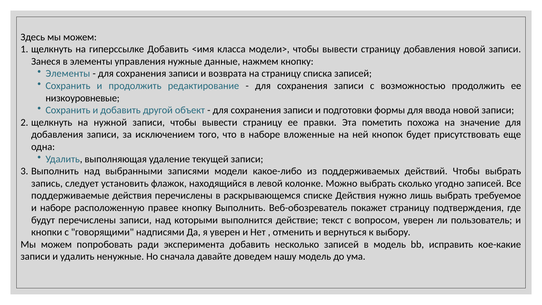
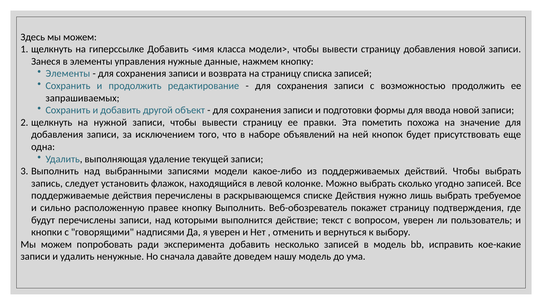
низкоуровневые: низкоуровневые -> запрашиваемых (82, 98)
вложенные: вложенные -> объявлений (309, 135)
и наборе: наборе -> сильно (55, 208)
